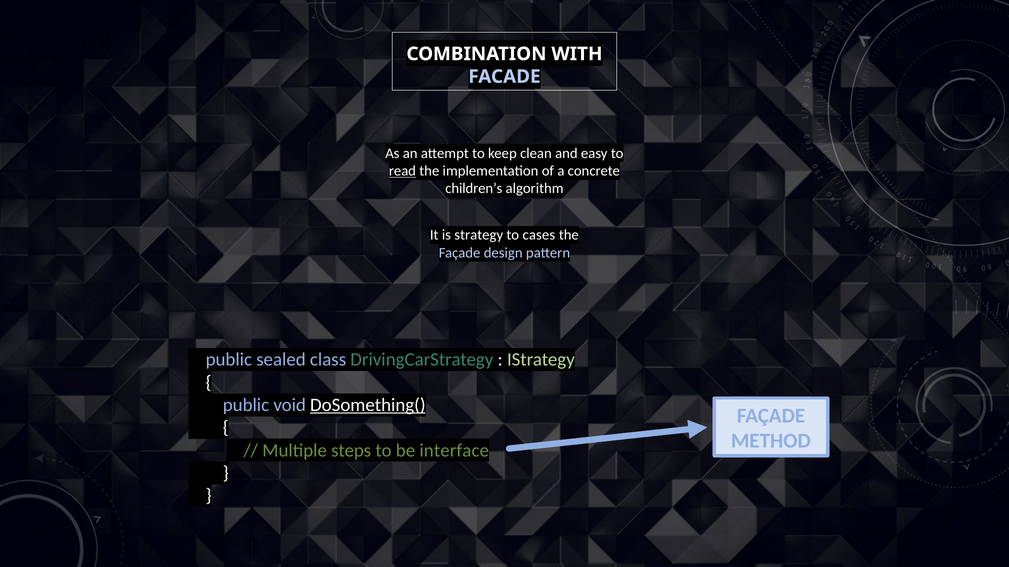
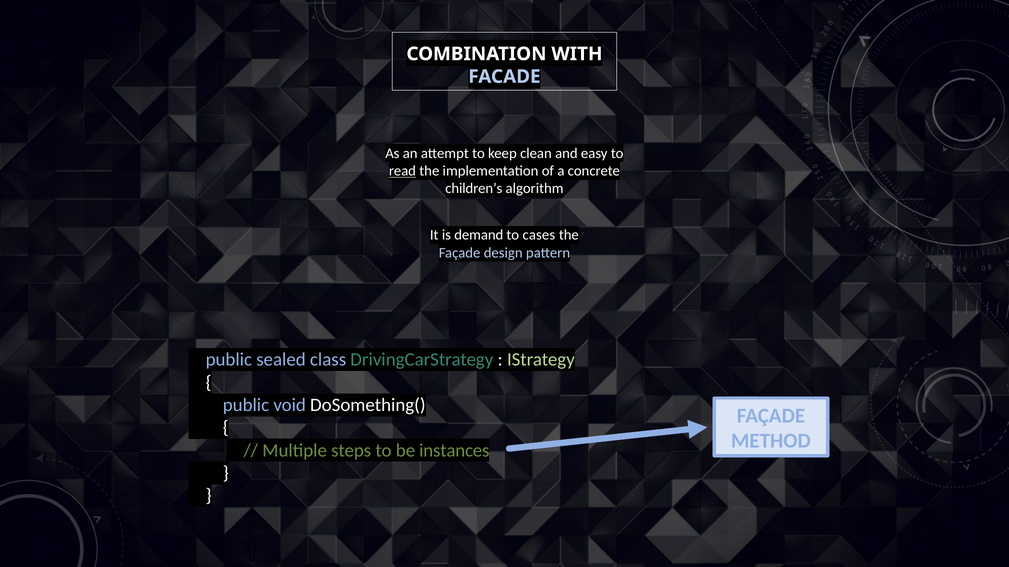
strategy: strategy -> demand (479, 235)
DoSomething( underline: present -> none (368, 405)
interface: interface -> instances (454, 451)
